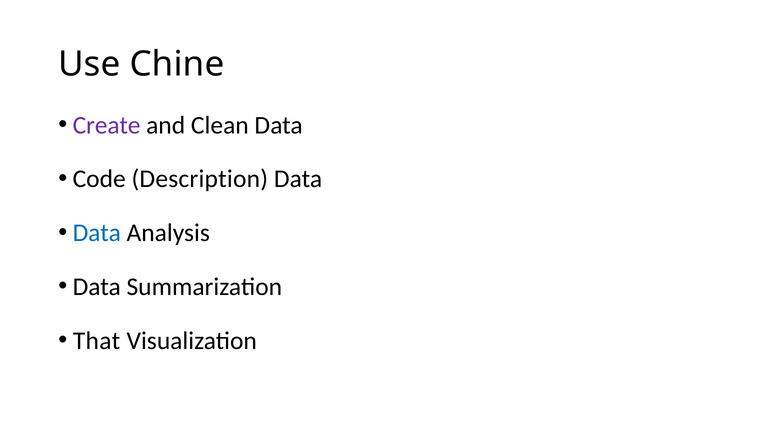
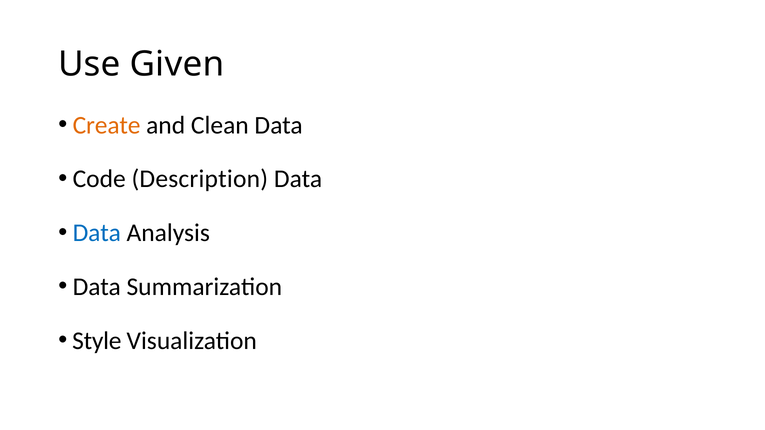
Chine: Chine -> Given (177, 64)
Create colour: purple -> orange (107, 125)
That: That -> Style (97, 341)
